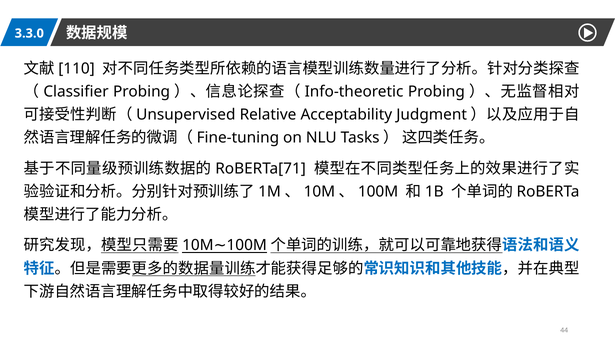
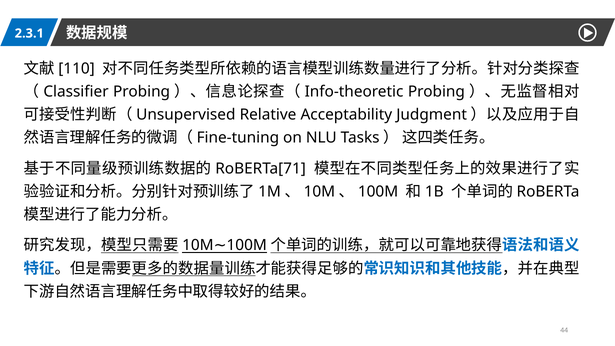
3.3.0: 3.3.0 -> 2.3.1 (29, 33)
